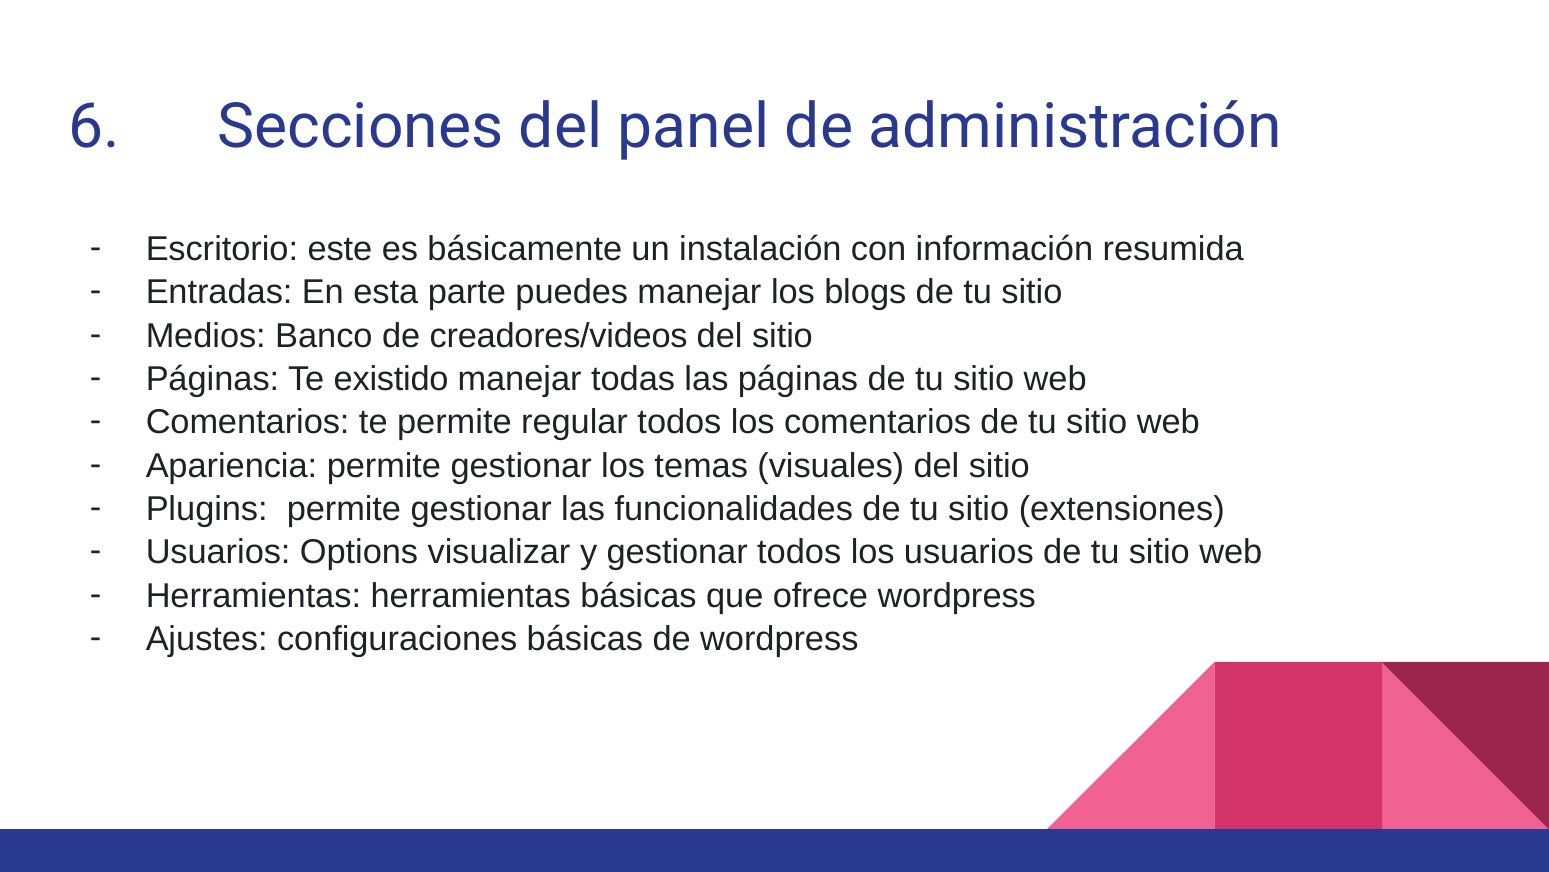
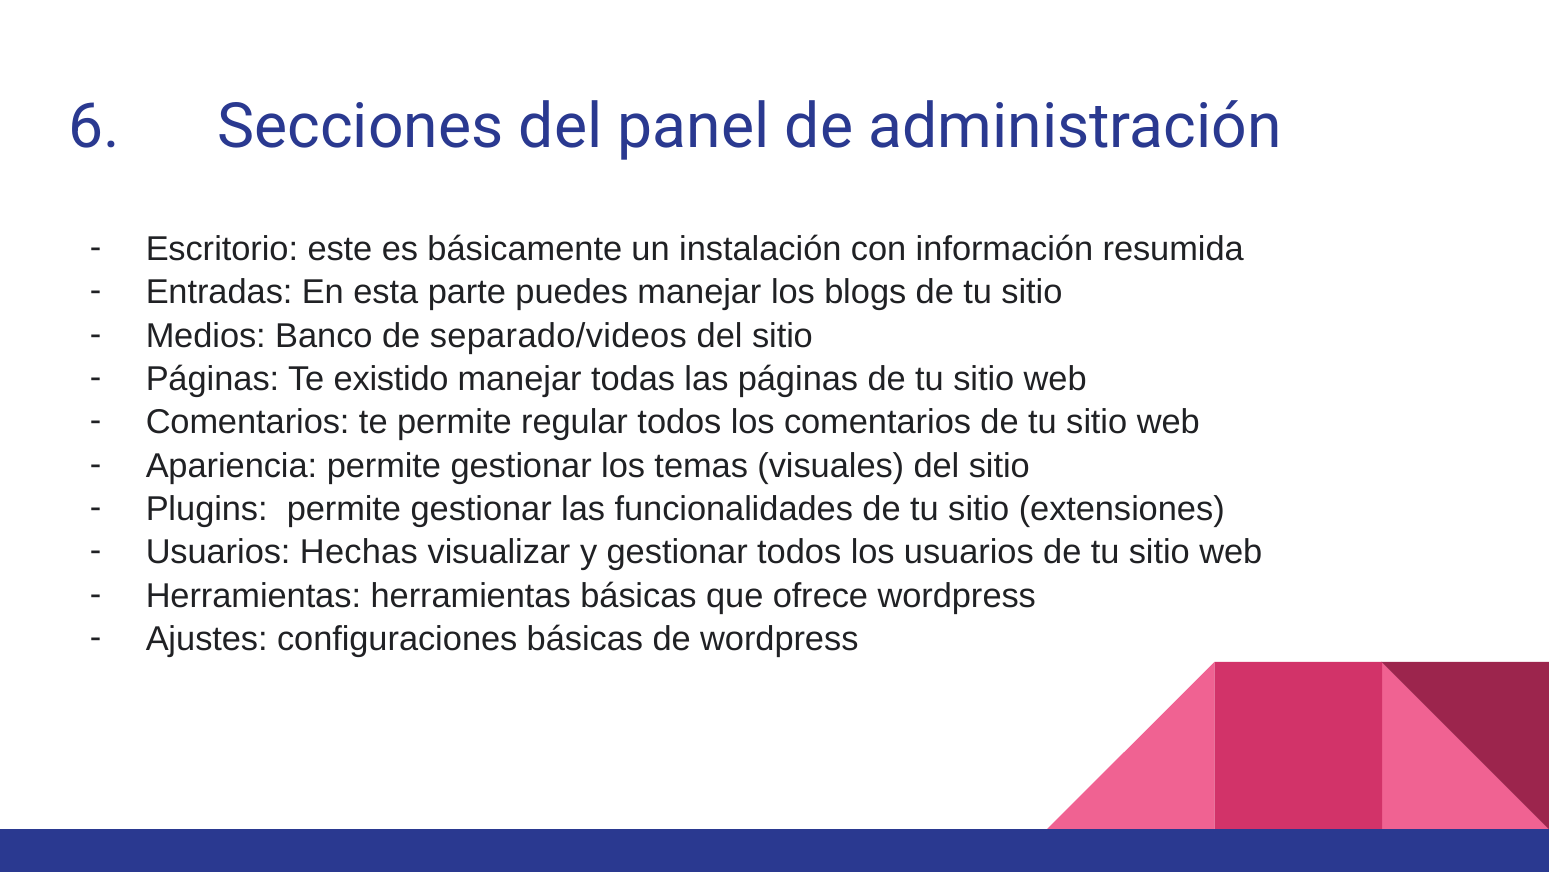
creadores/videos: creadores/videos -> separado/videos (558, 335)
Options: Options -> Hechas (359, 552)
